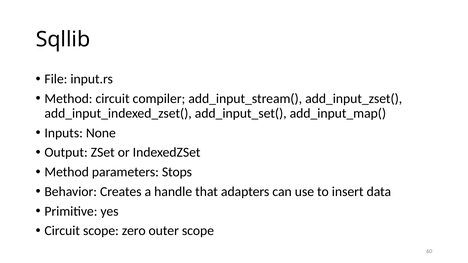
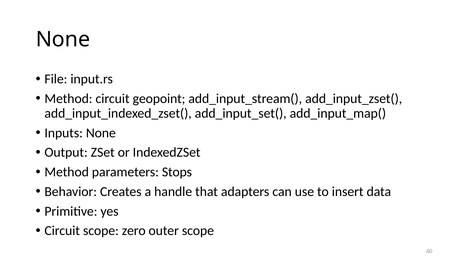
Sqllib: Sqllib -> None (63, 39)
compiler: compiler -> geopoint (159, 99)
